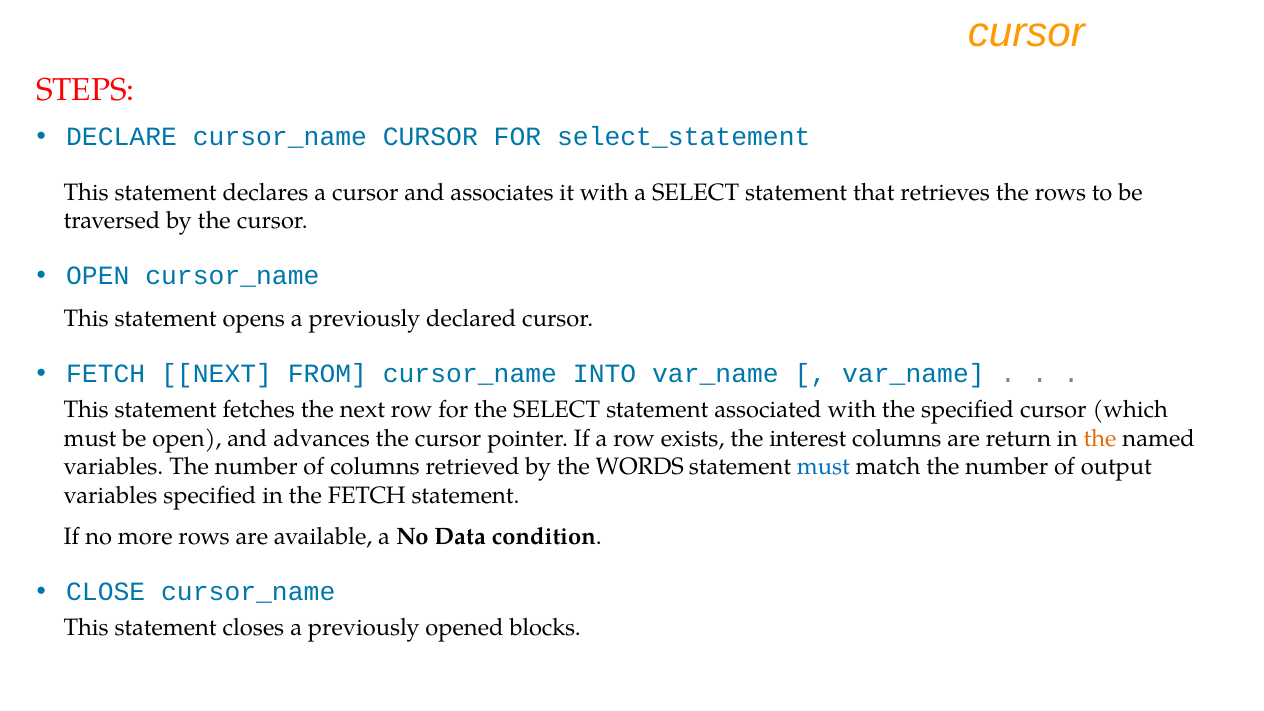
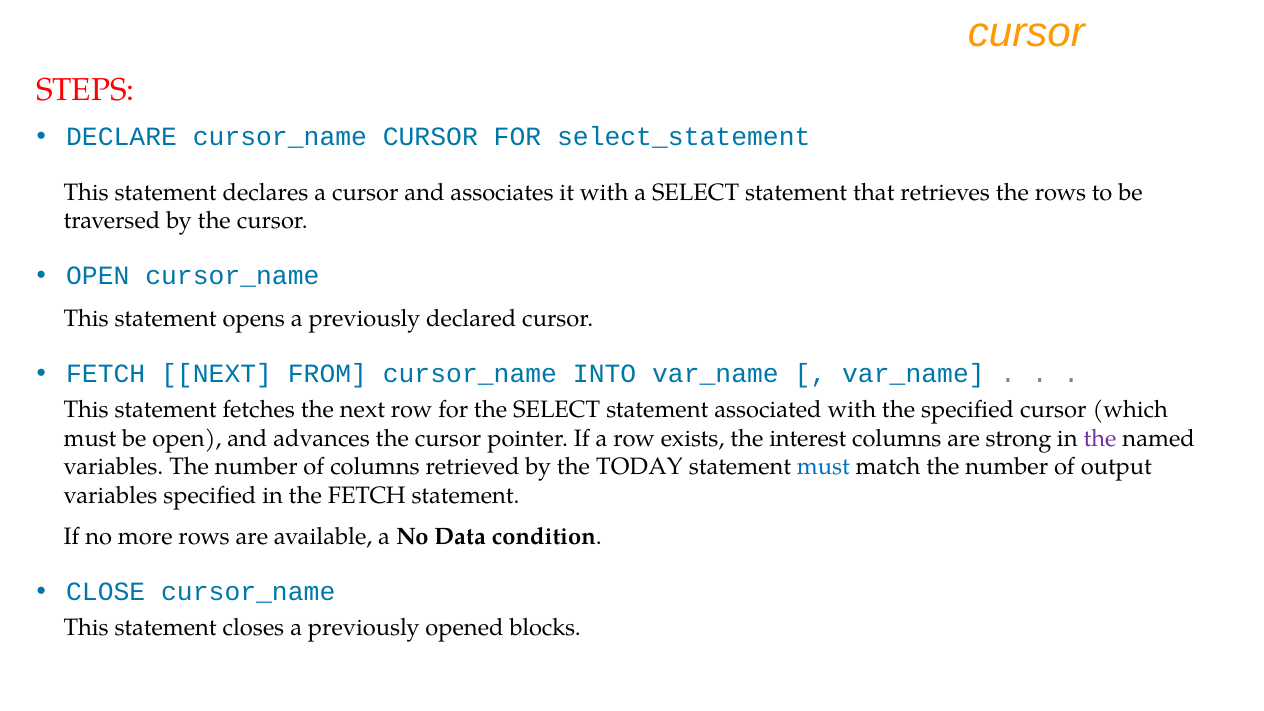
return: return -> strong (1019, 439)
the colour: orange -> purple (1100, 439)
WORDS: WORDS -> TODAY (639, 467)
